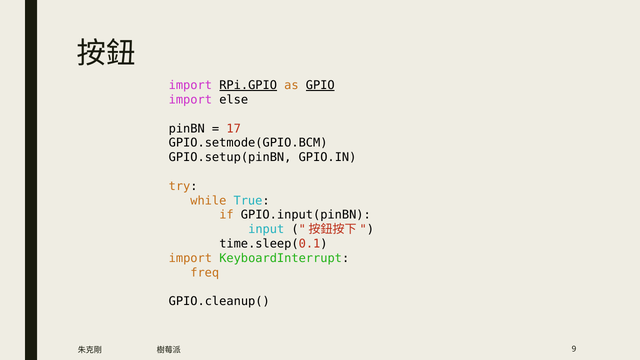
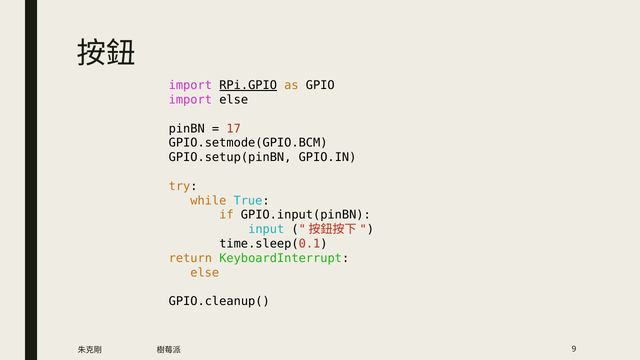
GPIO underline: present -> none (320, 85)
import: import -> return (190, 258)
freq: freq -> else (205, 273)
